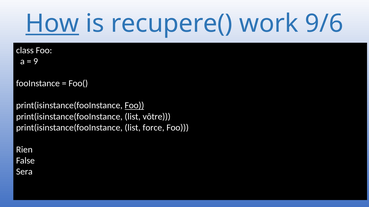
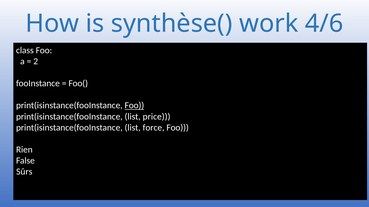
How underline: present -> none (52, 24)
recupere(: recupere( -> synthèse( (172, 24)
9/6: 9/6 -> 4/6 (324, 24)
9: 9 -> 2 (36, 61)
vôtre: vôtre -> price (157, 117)
Sera: Sera -> Sûrs (24, 172)
